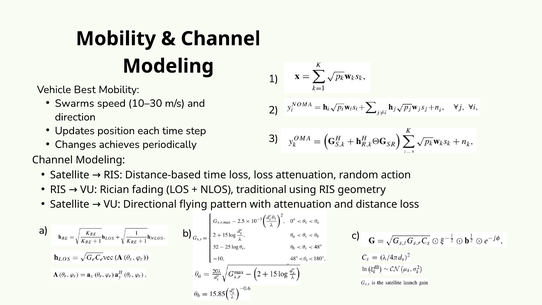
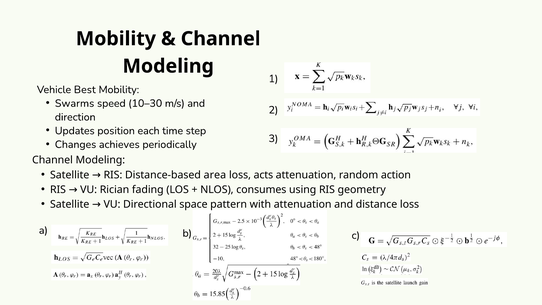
Distance-based time: time -> area (215, 175)
loss loss: loss -> acts (263, 175)
traditional: traditional -> consumes (261, 190)
flying: flying -> space (193, 204)
